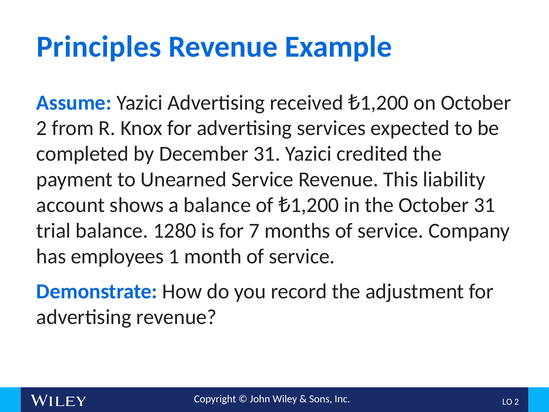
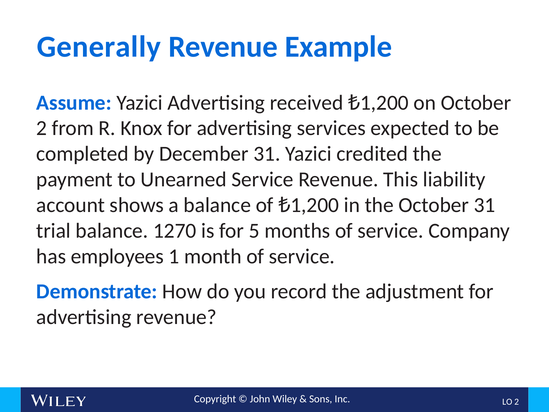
Principles: Principles -> Generally (99, 47)
1280: 1280 -> 1270 (175, 231)
7: 7 -> 5 (254, 231)
